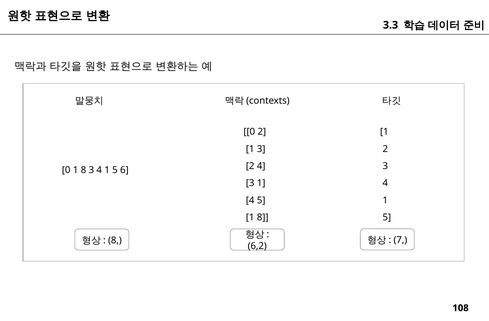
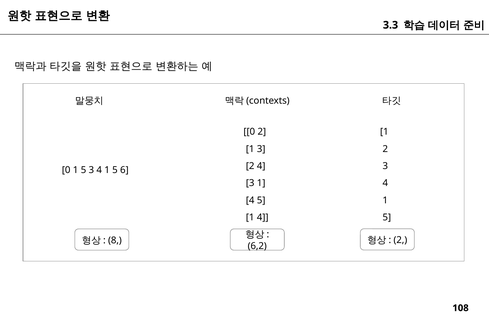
0 1 8: 8 -> 5 (83, 170)
8: 8 -> 4 (263, 217)
7: 7 -> 2 (400, 240)
